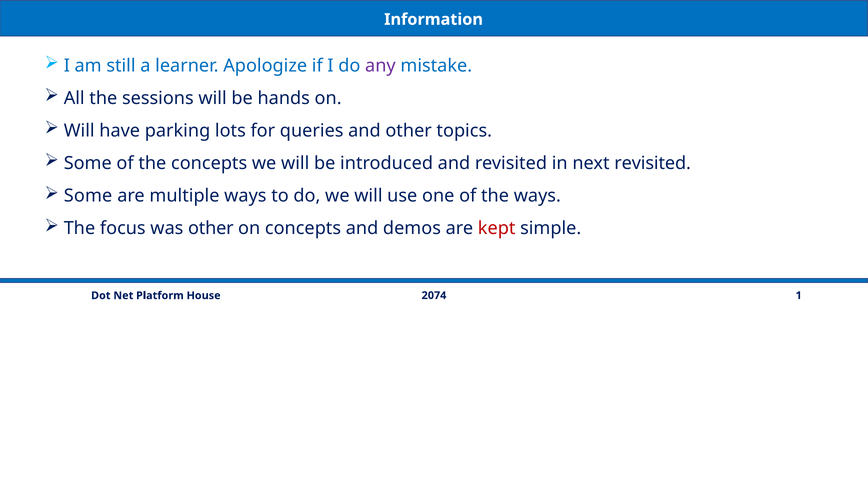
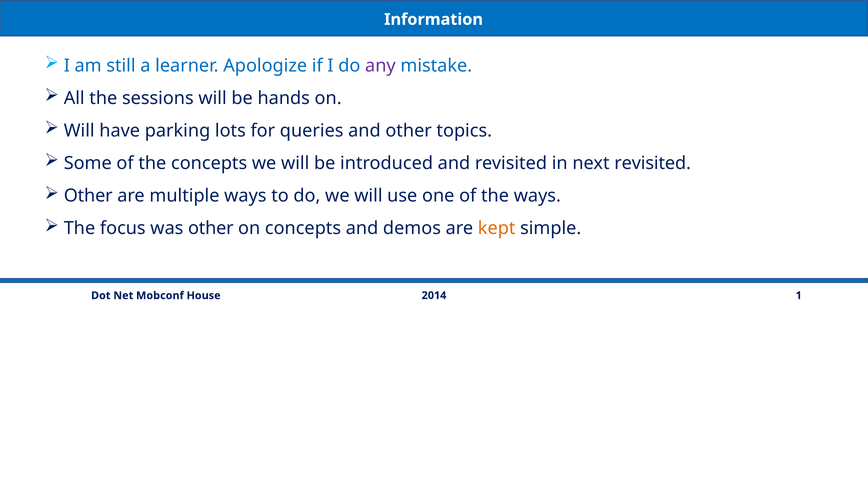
Some: Some -> Other (88, 196)
kept colour: red -> orange (497, 229)
2074: 2074 -> 2014 (434, 296)
Platform: Platform -> Mobconf (160, 296)
